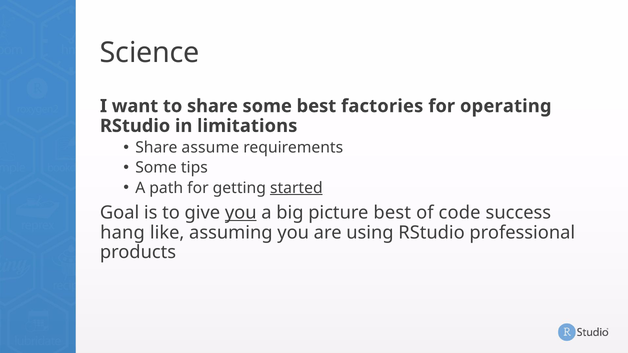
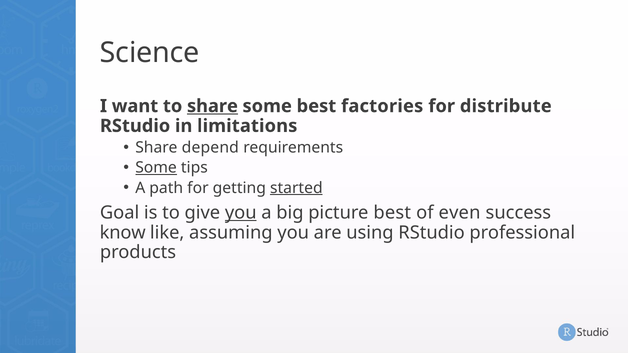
share underline: none -> present (212, 106)
operating: operating -> distribute (506, 106)
assume: assume -> depend (210, 148)
Some underline: none -> present (156, 168)
code: code -> even (460, 213)
hang: hang -> know (123, 233)
